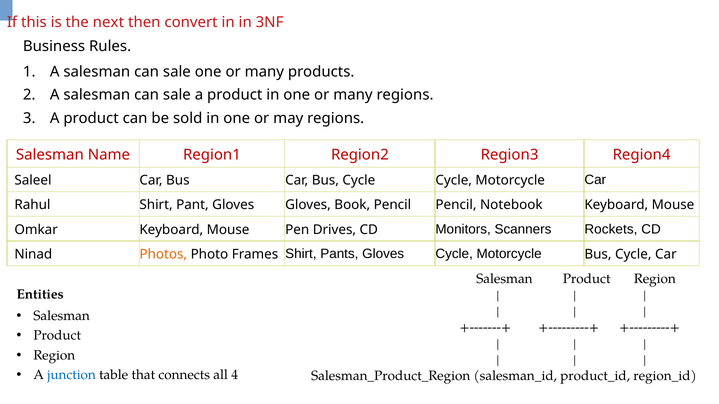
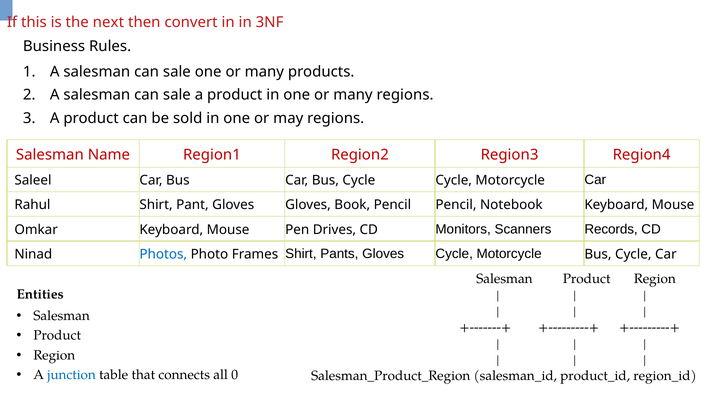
Rockets: Rockets -> Records (611, 229)
Photos colour: orange -> blue (163, 255)
4: 4 -> 0 (235, 375)
